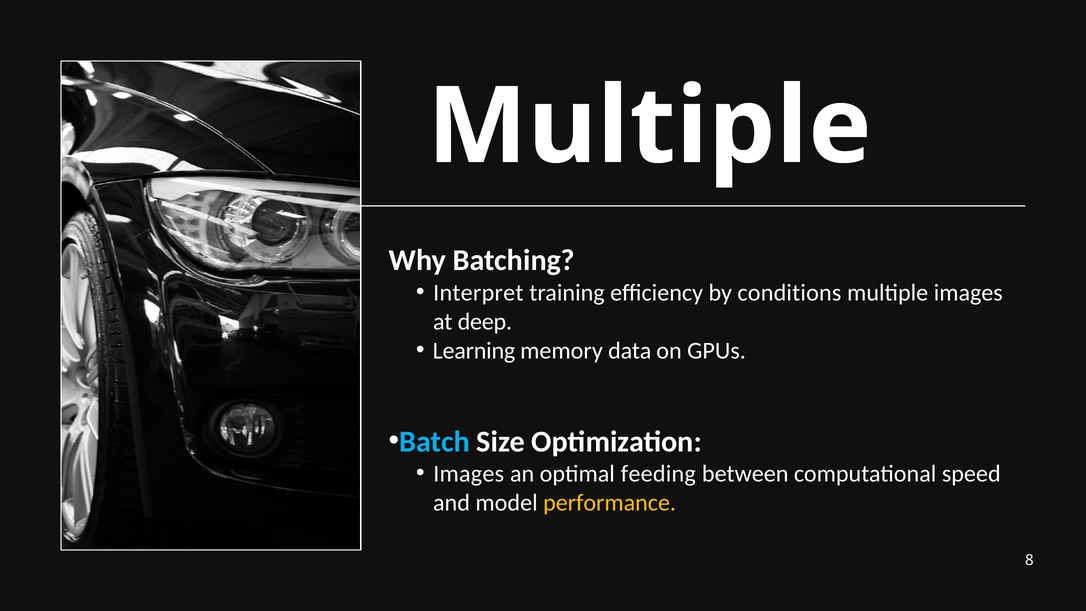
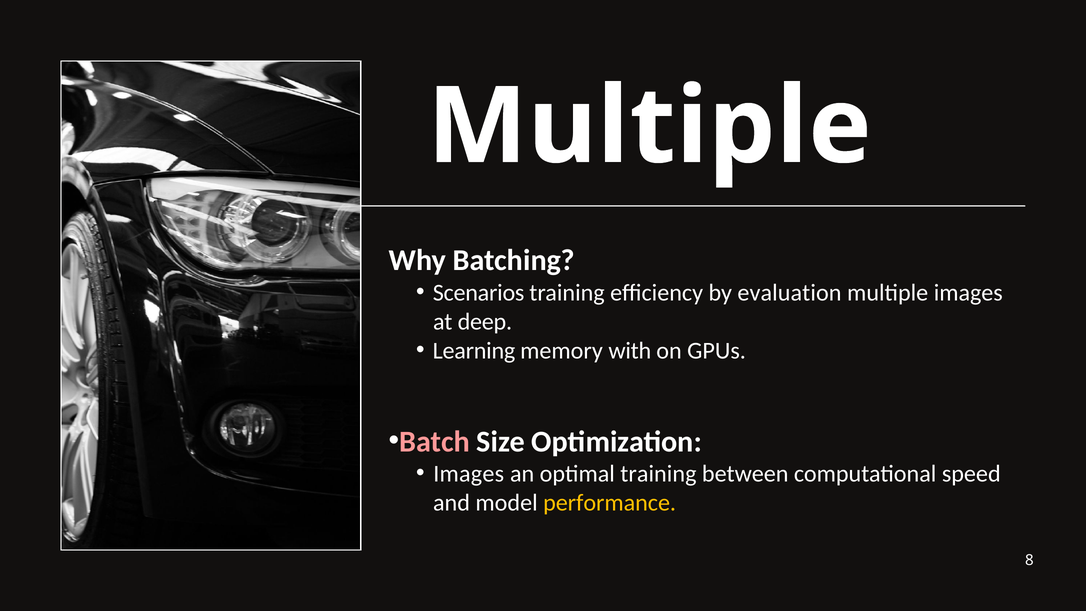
Interpret: Interpret -> Scenarios (479, 293)
conditions: conditions -> evaluation (789, 293)
data: data -> with (630, 351)
Batch colour: light blue -> pink (435, 441)
optimal feeding: feeding -> training (658, 474)
